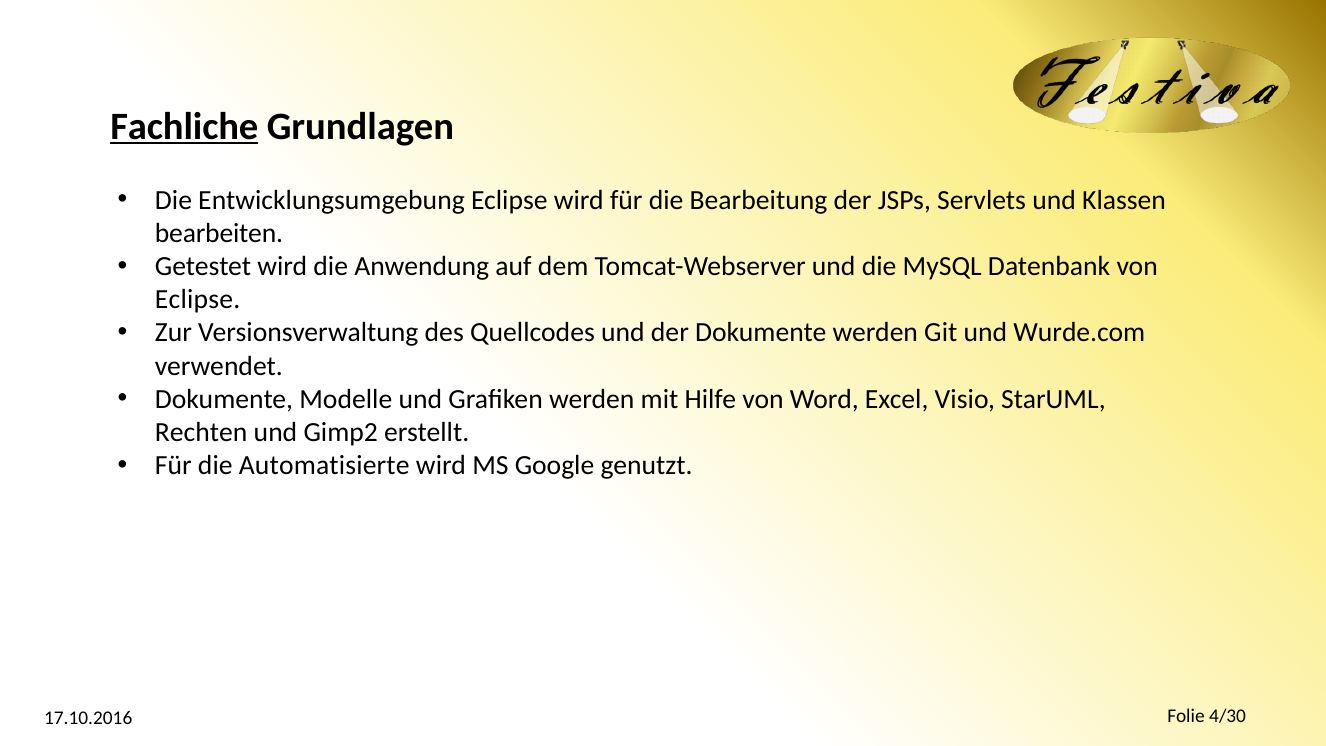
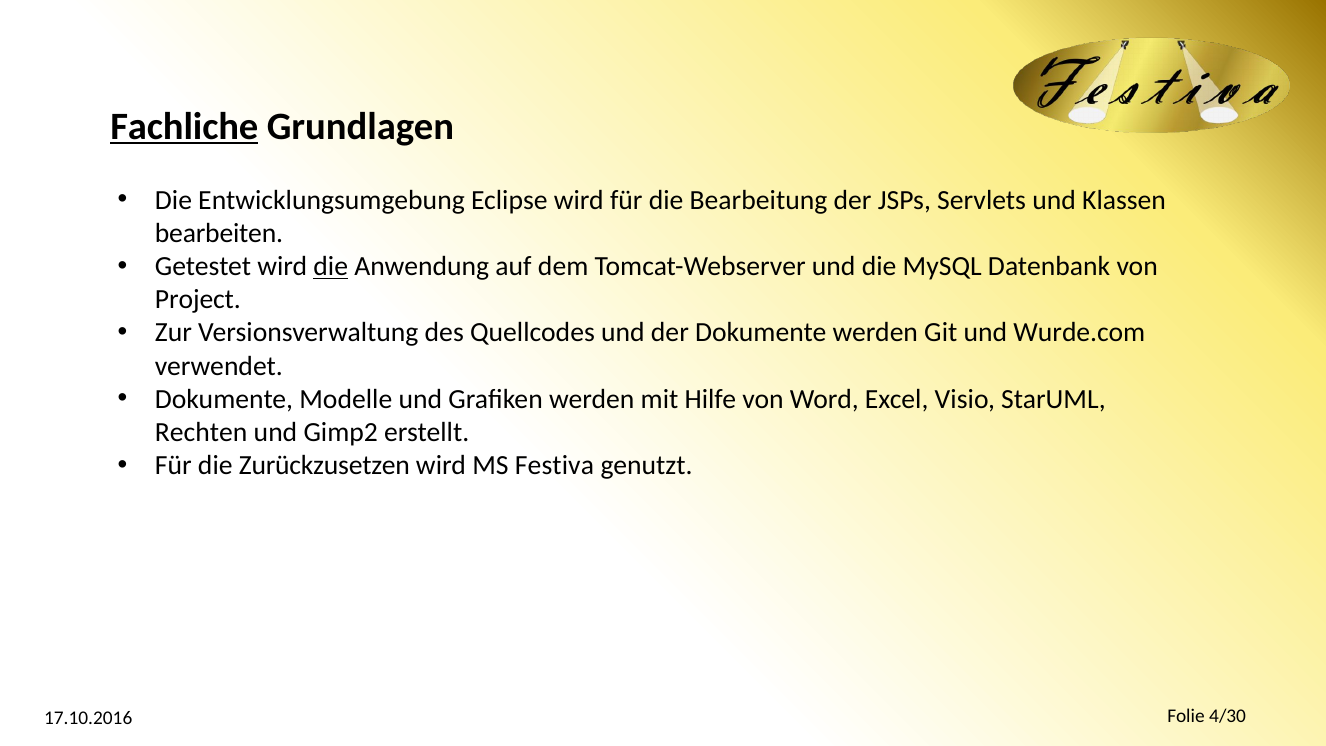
die underline: none -> present (331, 266)
Eclipse: Eclipse -> Project (198, 300)
Automatisierte: Automatisierte -> Zurückzusetzen (324, 465)
Google: Google -> Festiva (554, 465)
